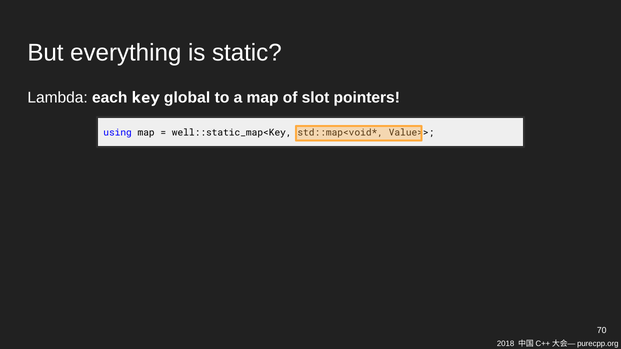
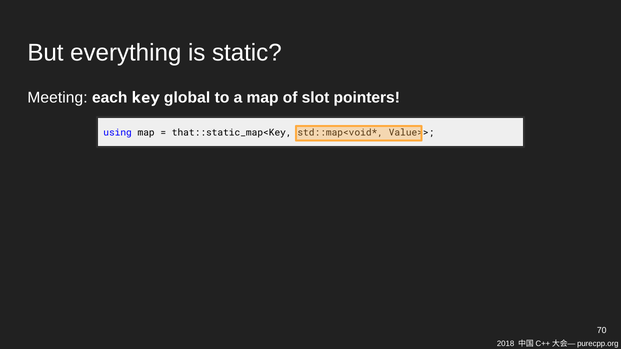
Lambda: Lambda -> Meeting (58, 98)
well::static_map<Key: well::static_map<Key -> that::static_map<Key (232, 133)
